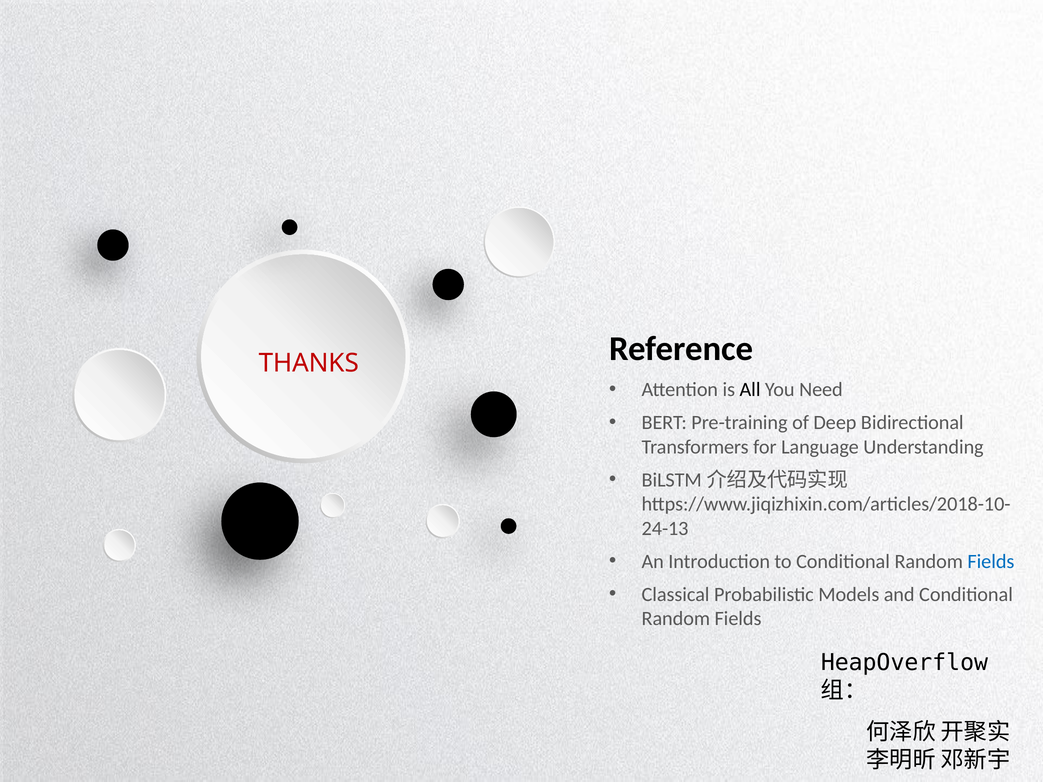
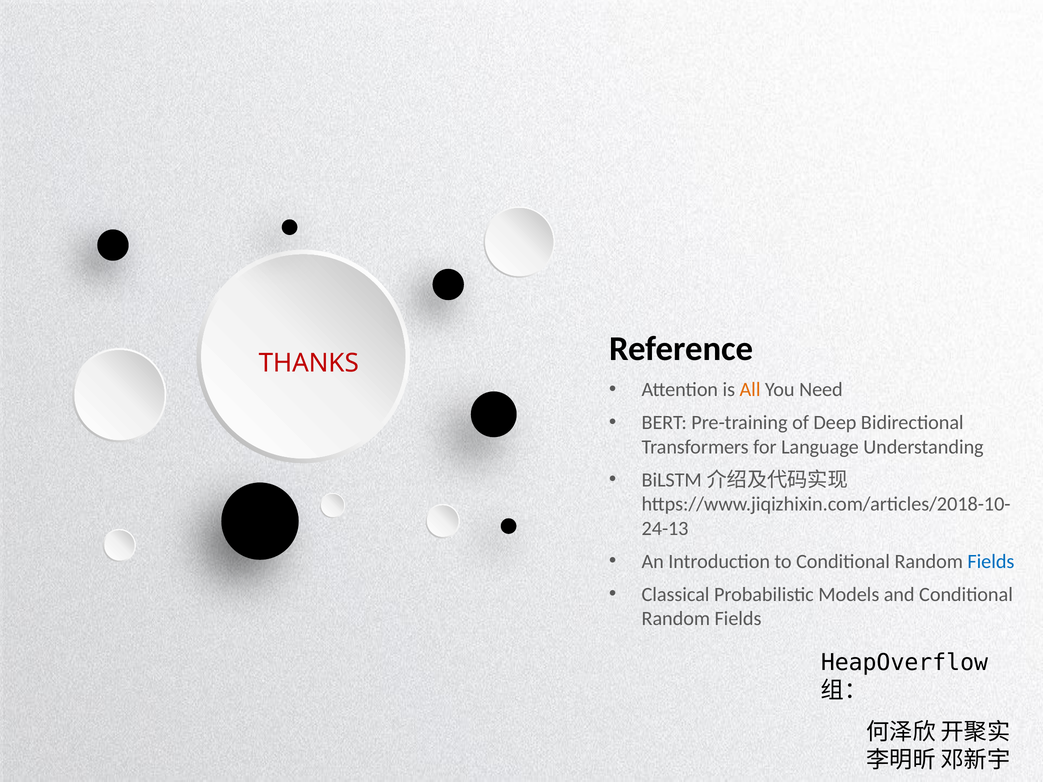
All colour: black -> orange (750, 390)
